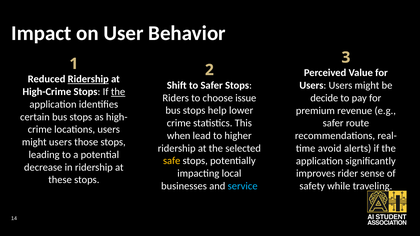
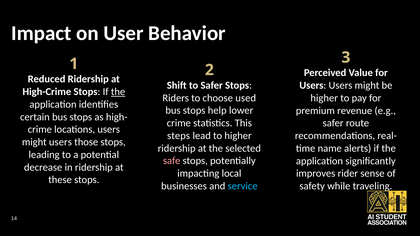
Ridership underline: present -> none (88, 79)
issue: issue -> used (246, 98)
decide: decide -> higher (324, 98)
when: when -> steps (179, 136)
avoid: avoid -> name (330, 149)
safe colour: yellow -> pink (172, 161)
